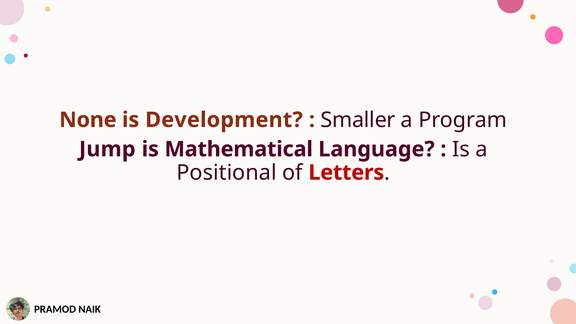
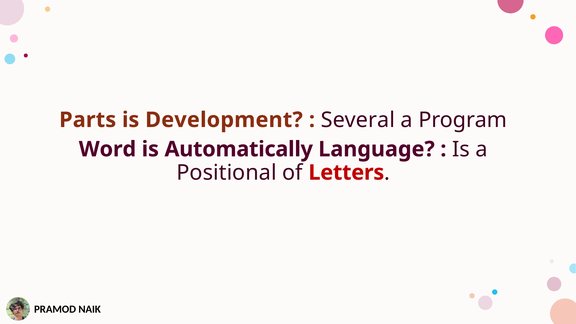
None: None -> Parts (88, 120)
Smaller: Smaller -> Several (358, 120)
Jump: Jump -> Word (107, 149)
Mathematical: Mathematical -> Automatically (239, 149)
